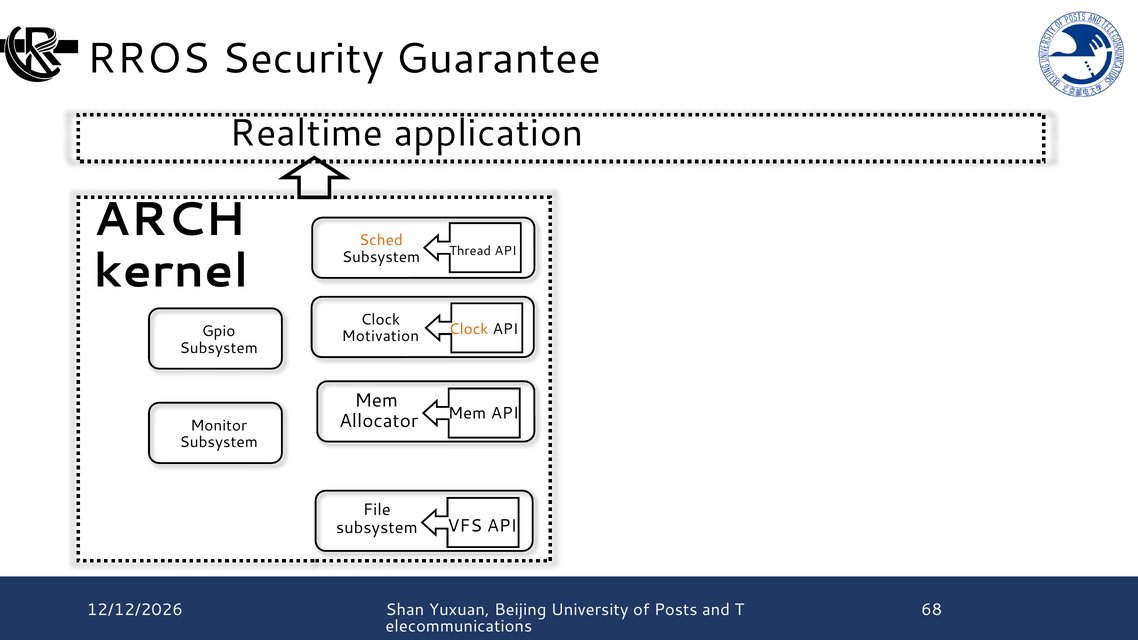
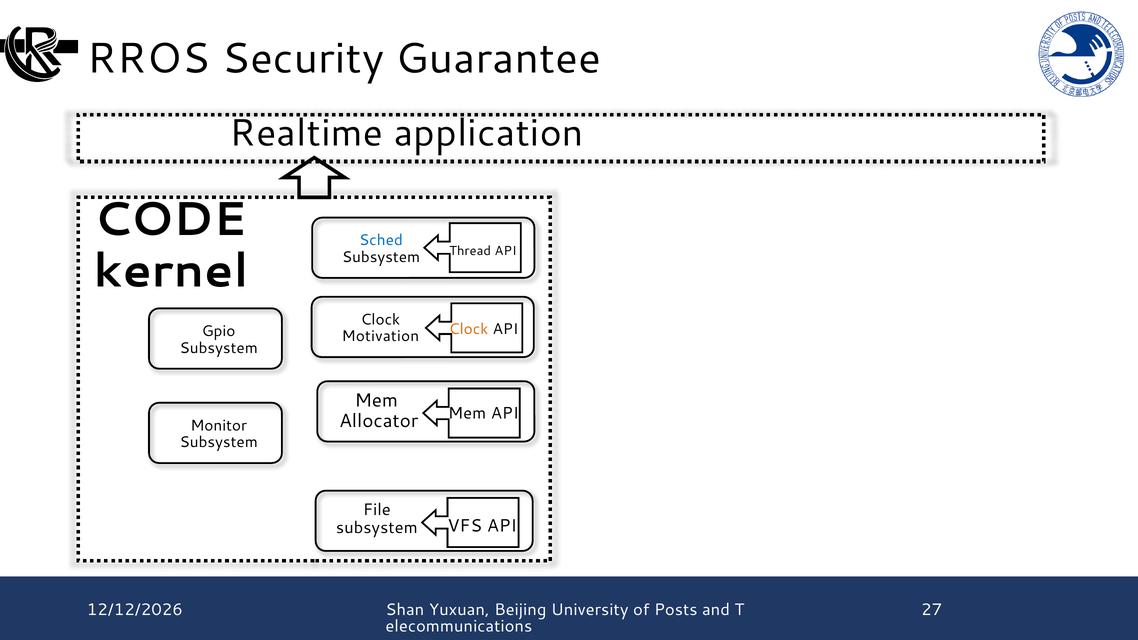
ARCH: ARCH -> CODE (170, 220)
Sched colour: orange -> blue (381, 240)
68: 68 -> 27 (932, 610)
